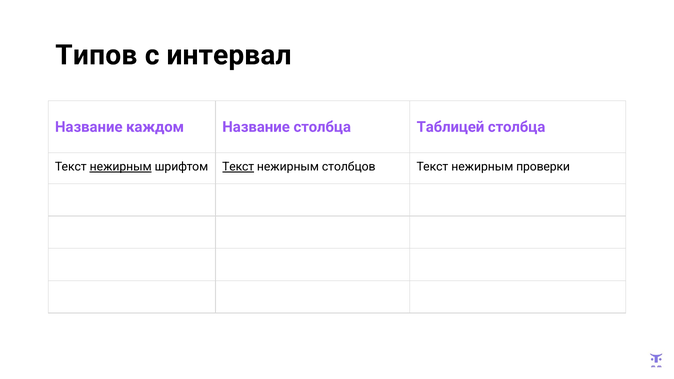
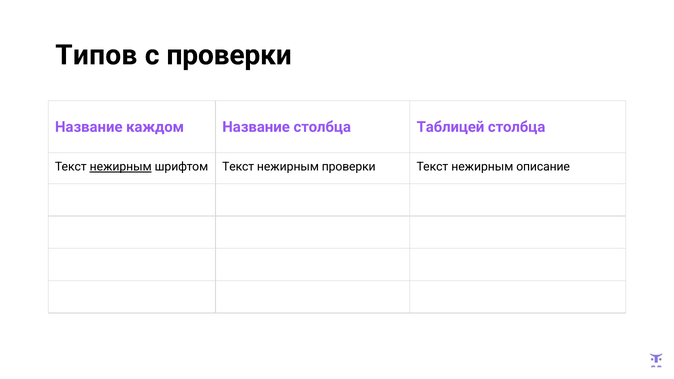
с интервал: интервал -> проверки (229, 55)
Текст underline: present -> none (238, 167)
нежирным столбцов: столбцов -> проверки (349, 167)
проверки: проверки -> описание (543, 167)
